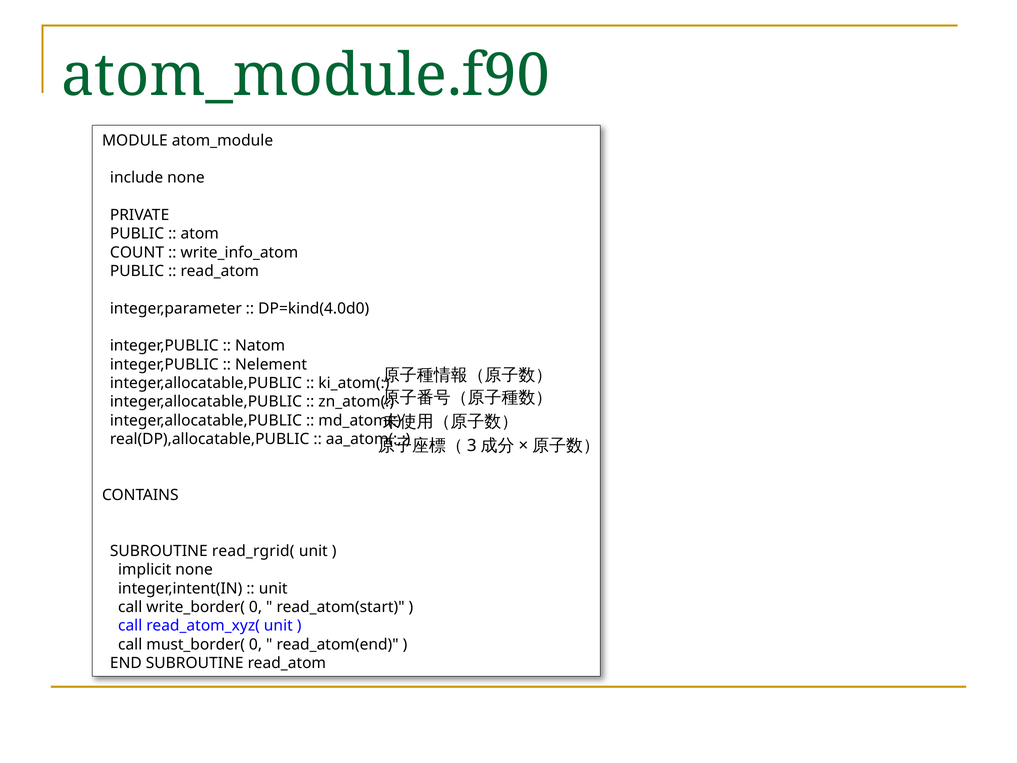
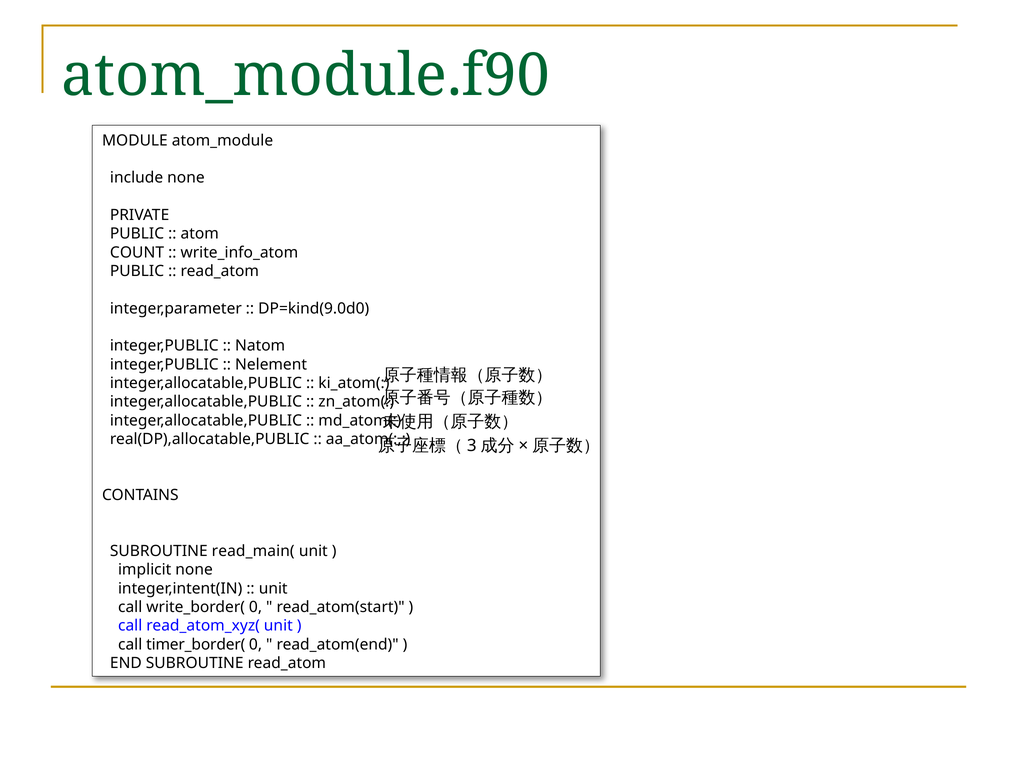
DP=kind(4.0d0: DP=kind(4.0d0 -> DP=kind(9.0d0 (314, 308)
read_rgrid(: read_rgrid( -> read_main( (253, 551)
must_border(: must_border( -> timer_border( (196, 644)
